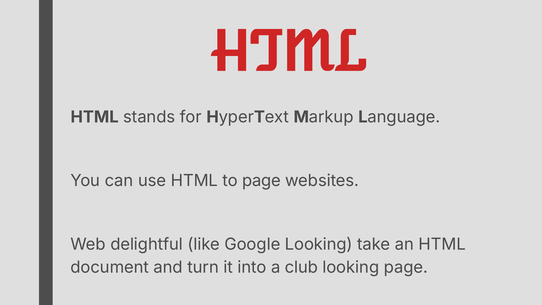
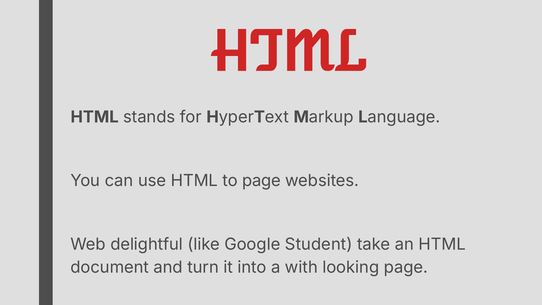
Google Looking: Looking -> Student (319, 244)
club: club -> with (301, 267)
